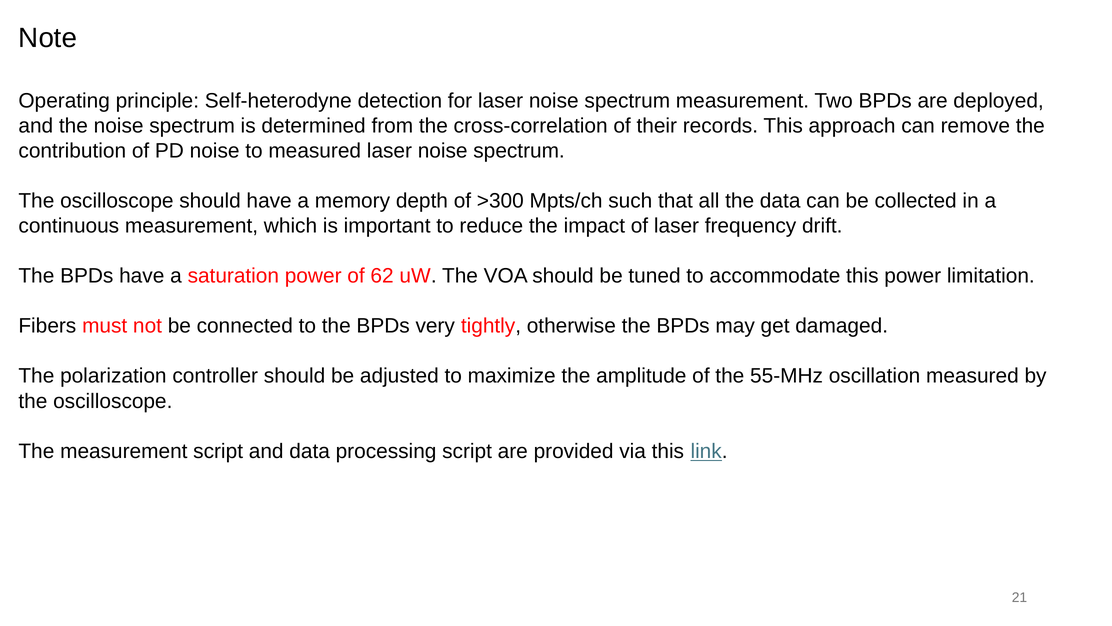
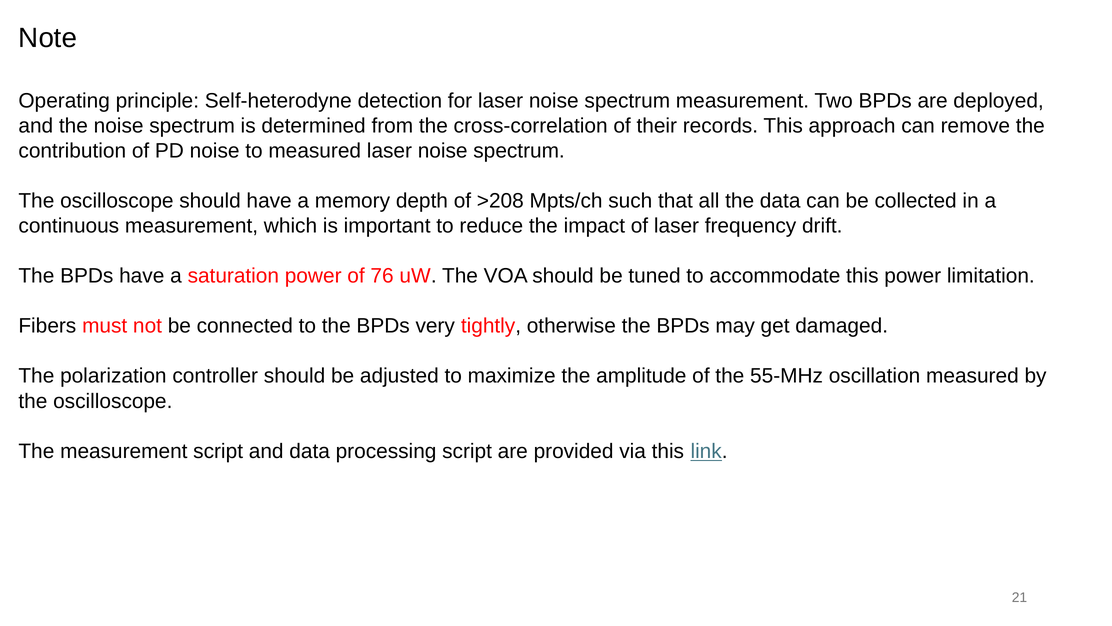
>300: >300 -> >208 (500, 201)
62: 62 -> 76 (382, 276)
